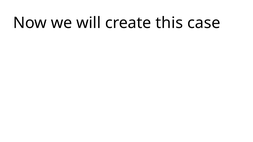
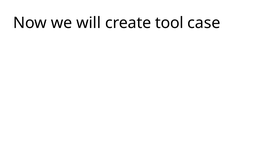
this: this -> tool (169, 23)
